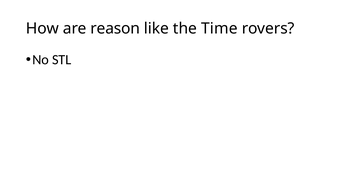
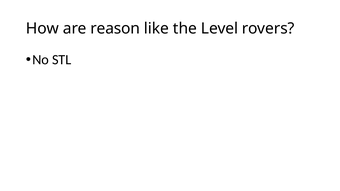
Time: Time -> Level (220, 29)
